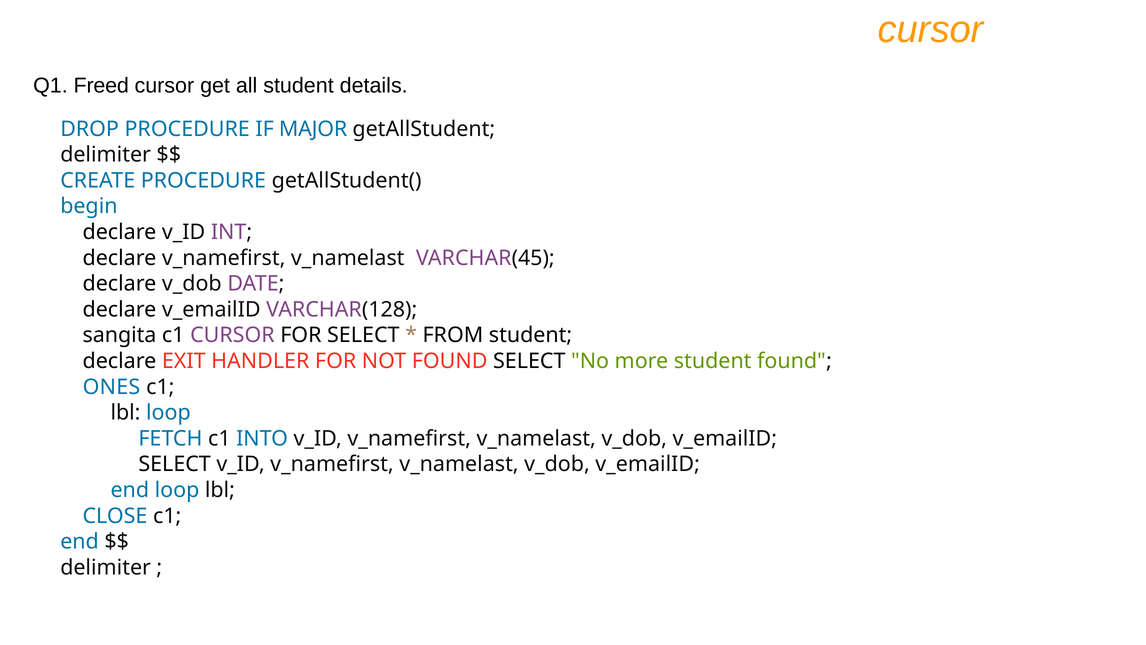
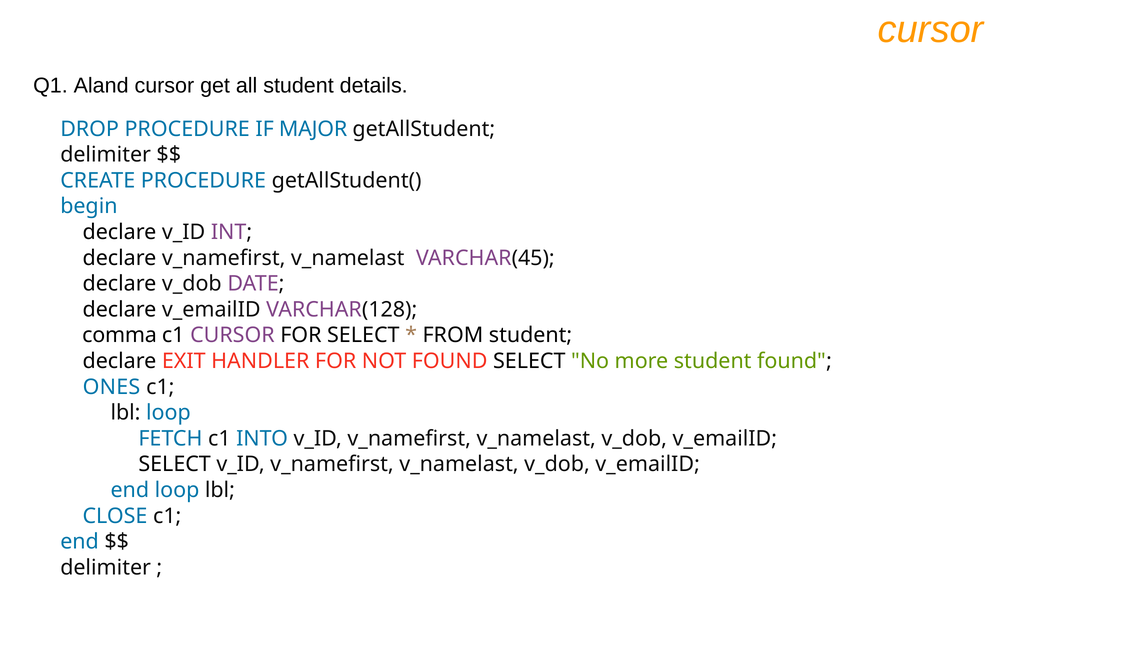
Freed: Freed -> Aland (101, 85)
sangita: sangita -> comma (120, 335)
